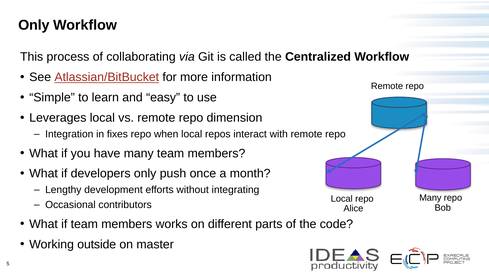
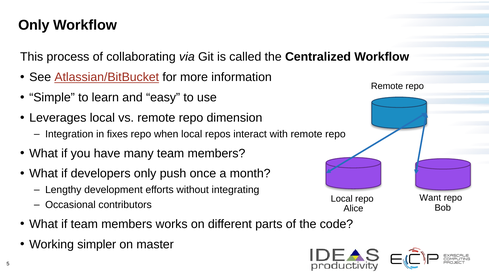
Many: Many -> Want (430, 198)
outside: outside -> simpler (97, 245)
